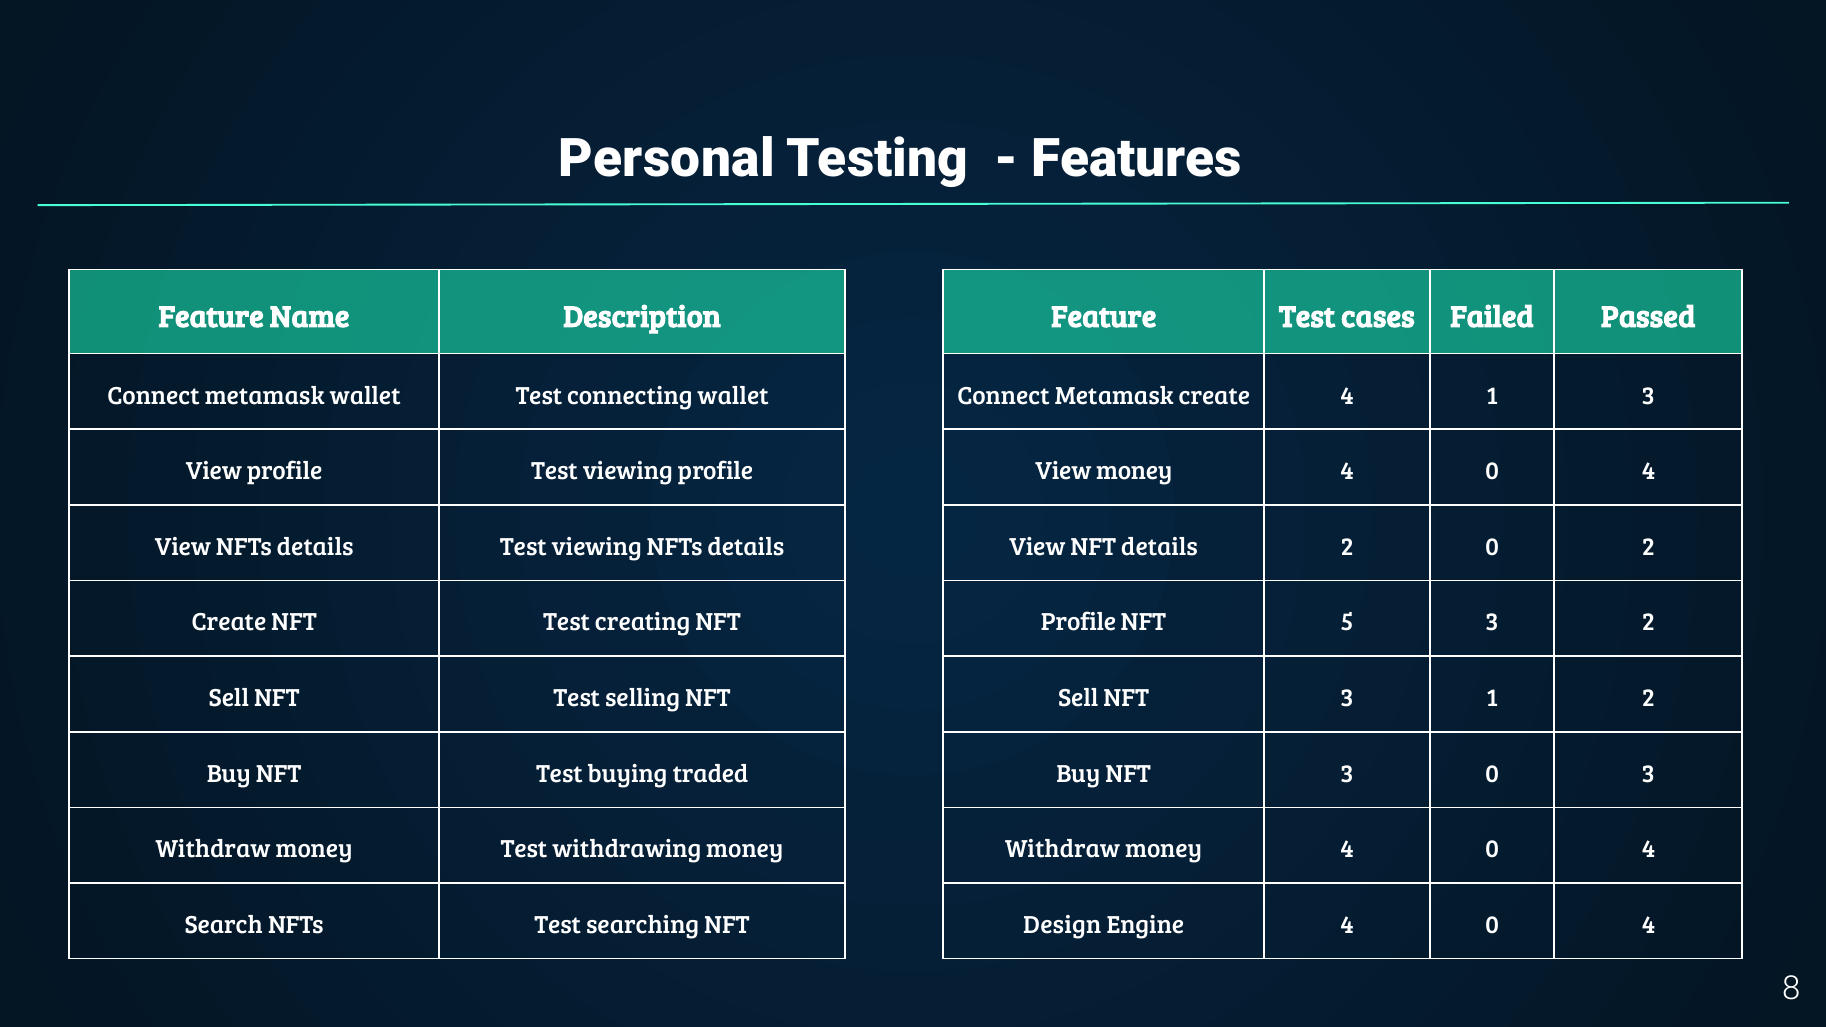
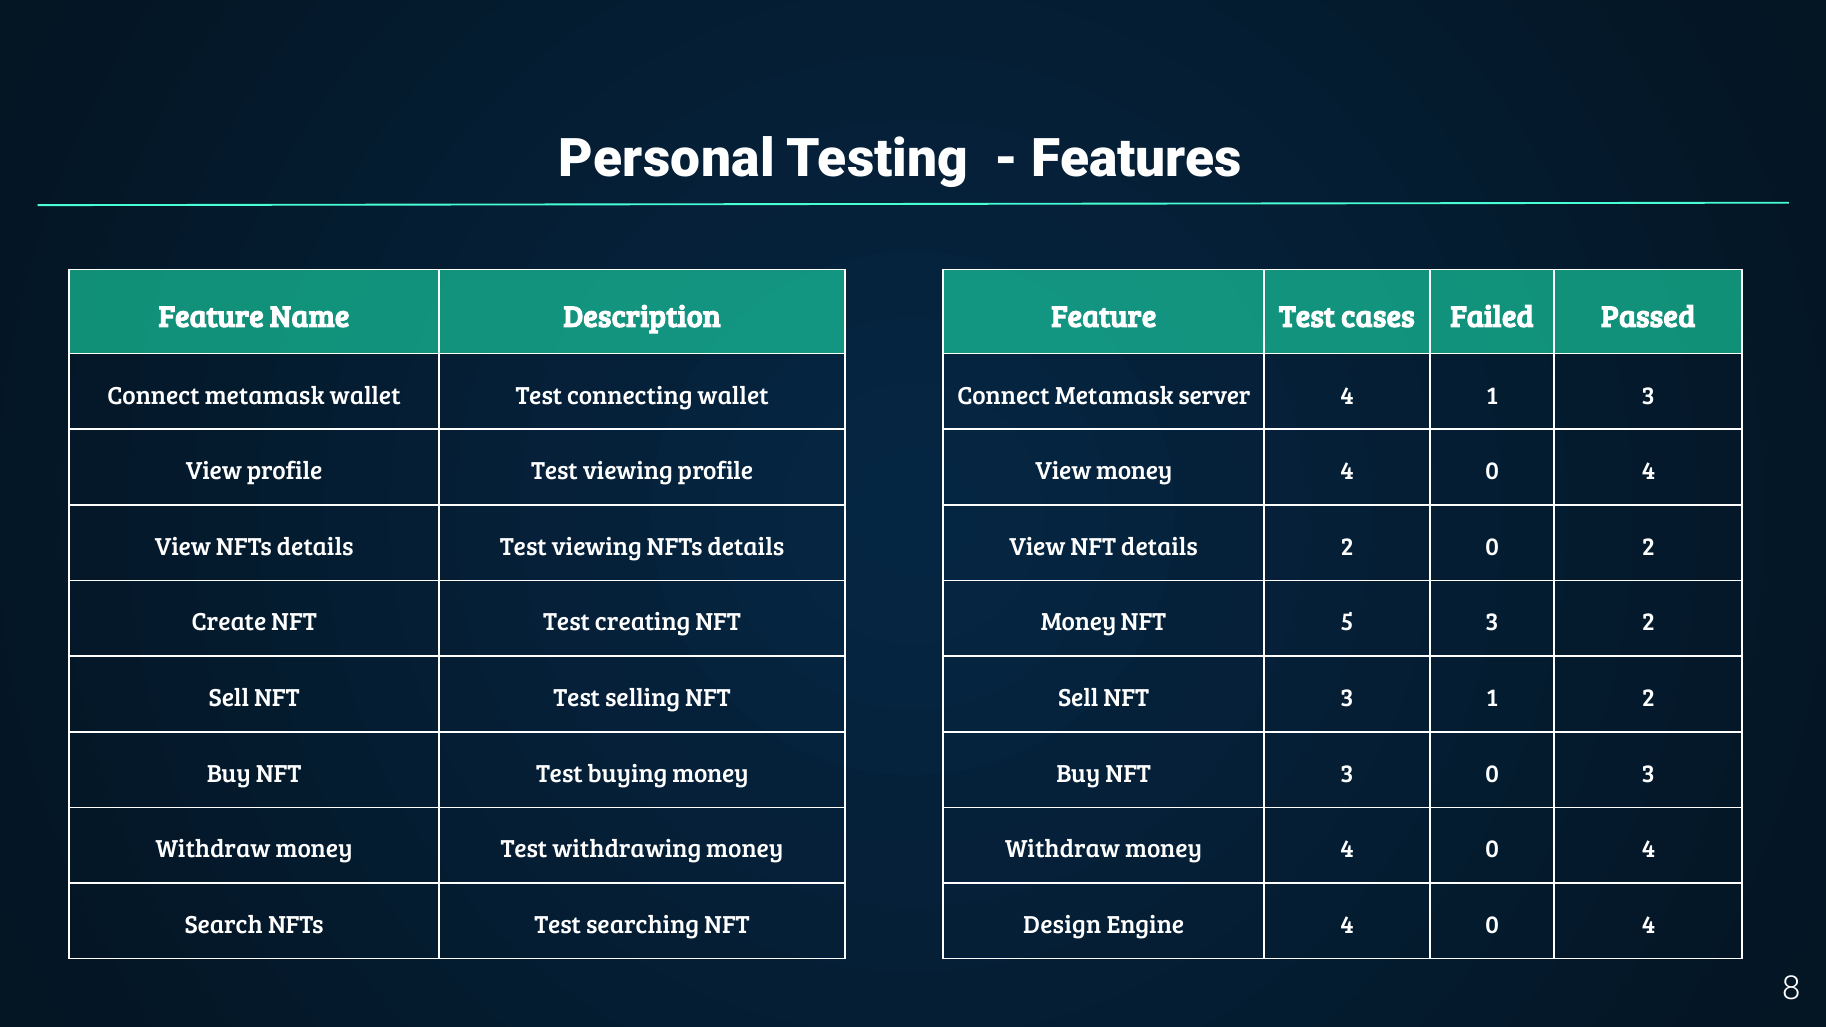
Metamask create: create -> server (1215, 396)
Profile: Profile -> Money (1079, 623)
buying traded: traded -> money (710, 774)
